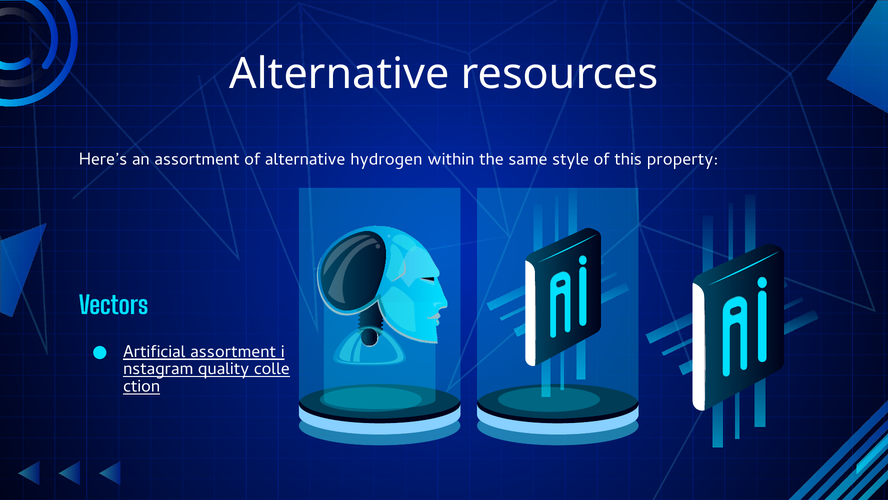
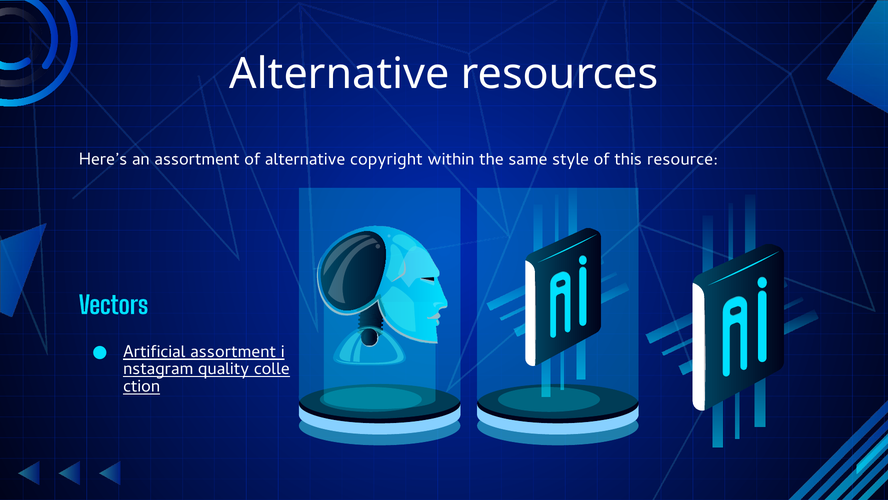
hydrogen: hydrogen -> copyright (386, 159)
property: property -> resource (683, 159)
